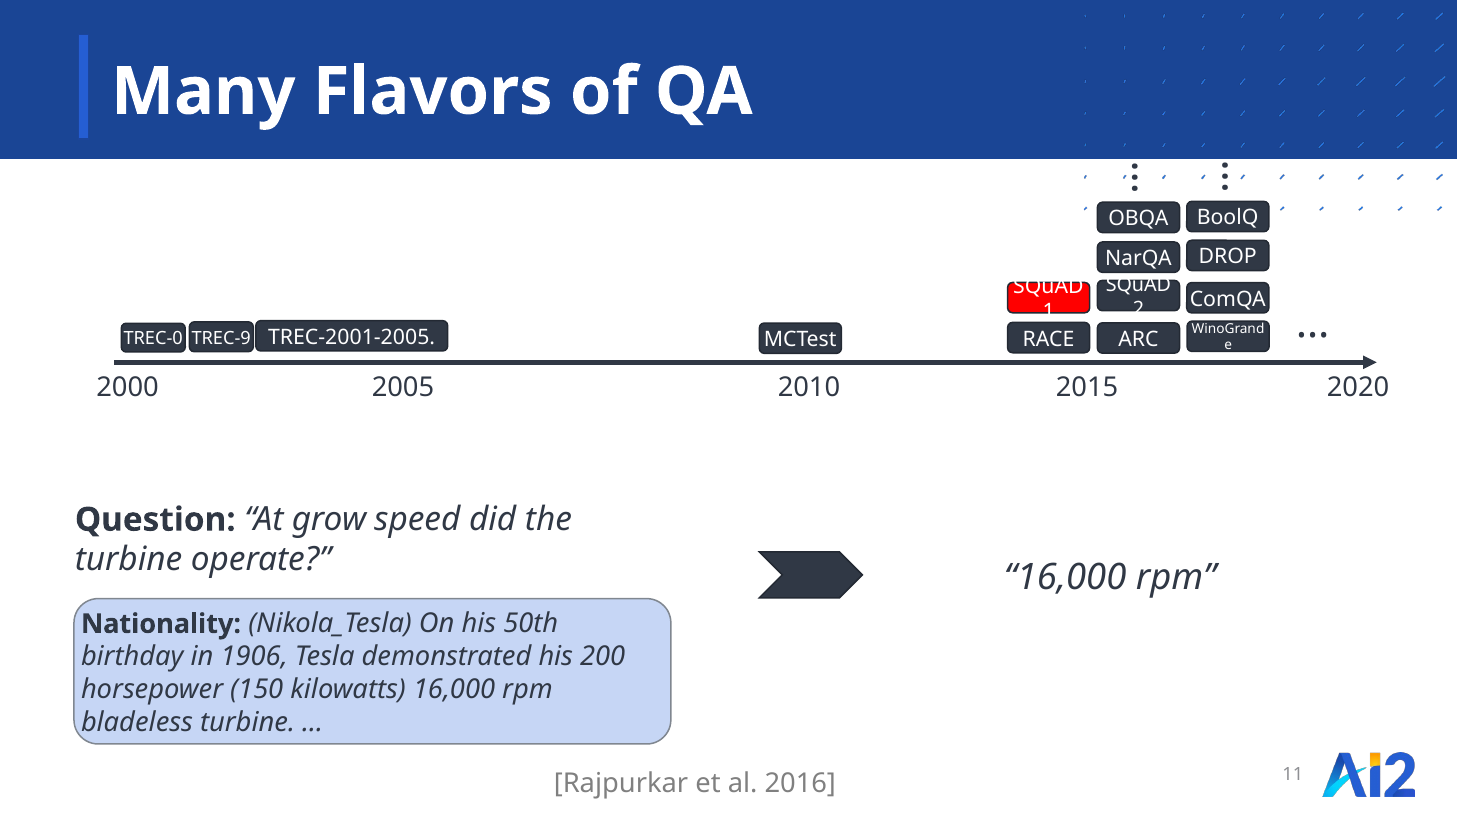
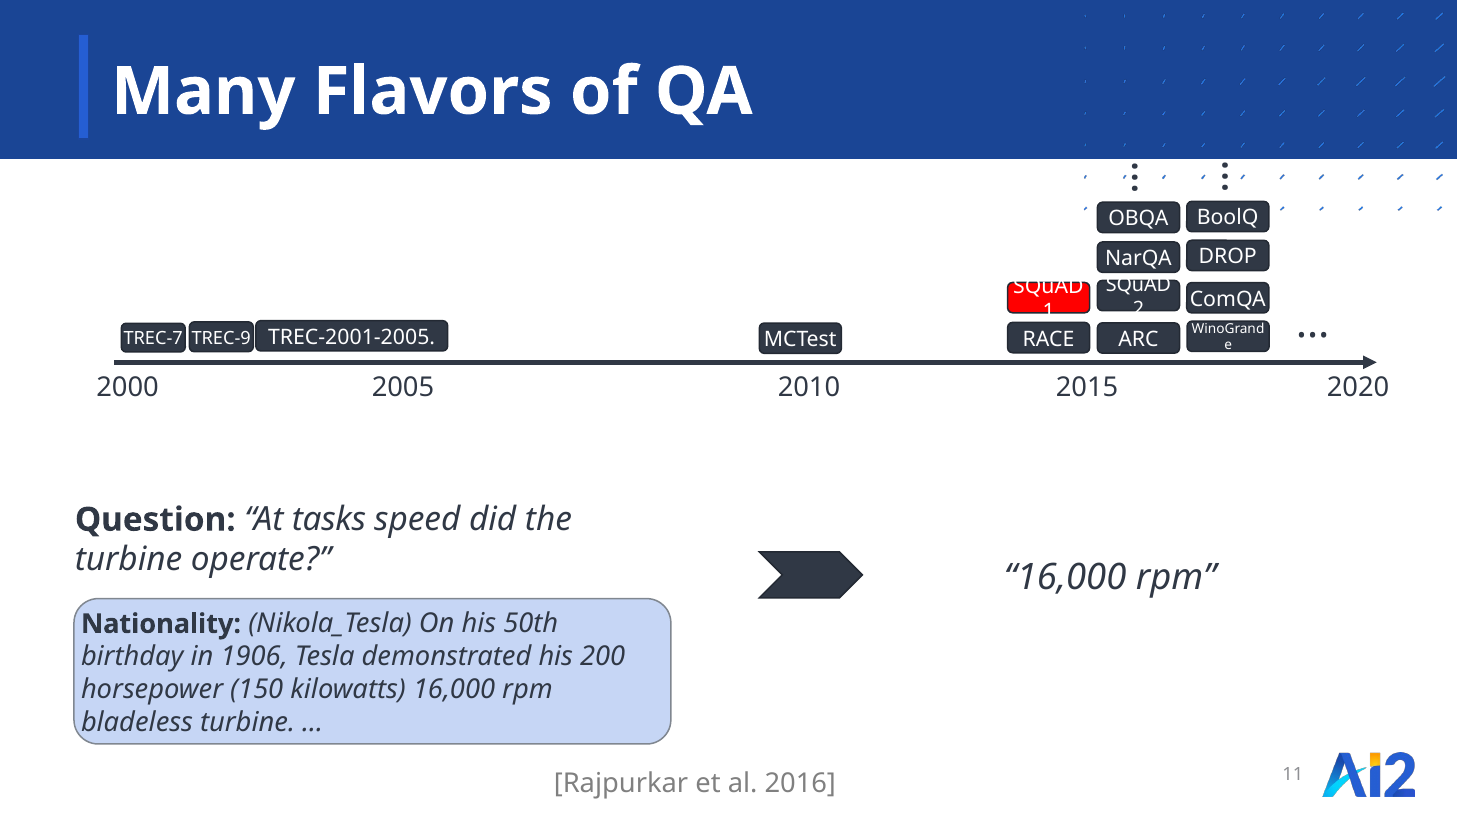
TREC-0: TREC-0 -> TREC-7 (153, 339)
grow: grow -> tasks (329, 519)
